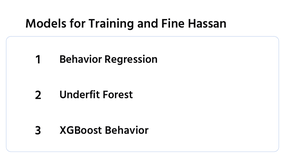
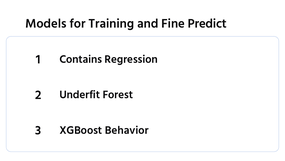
Hassan: Hassan -> Predict (207, 23)
1 Behavior: Behavior -> Contains (81, 59)
